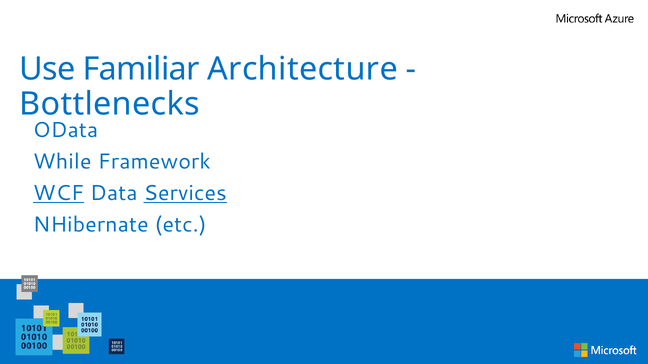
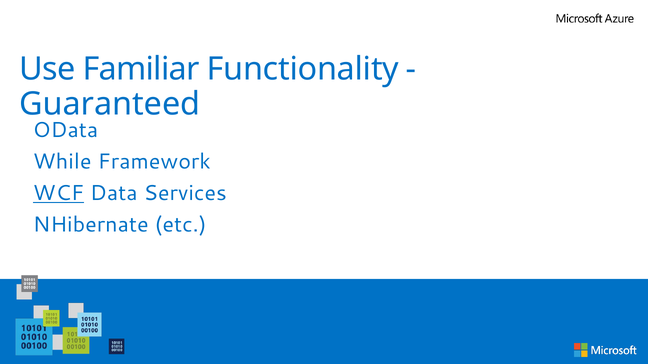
Architecture: Architecture -> Functionality (303, 69)
Bottlenecks: Bottlenecks -> Guaranteed (110, 104)
Services underline: present -> none (185, 193)
